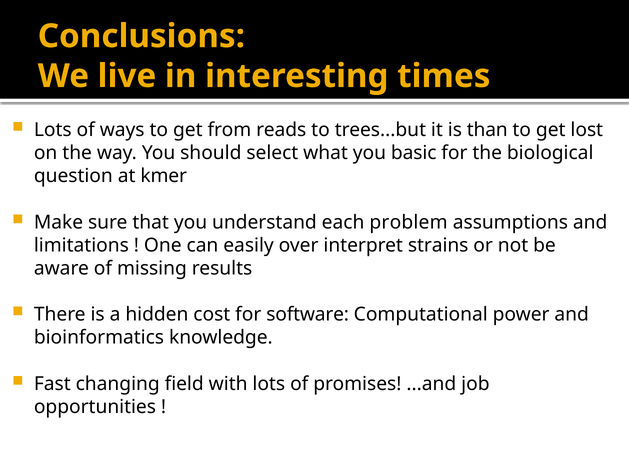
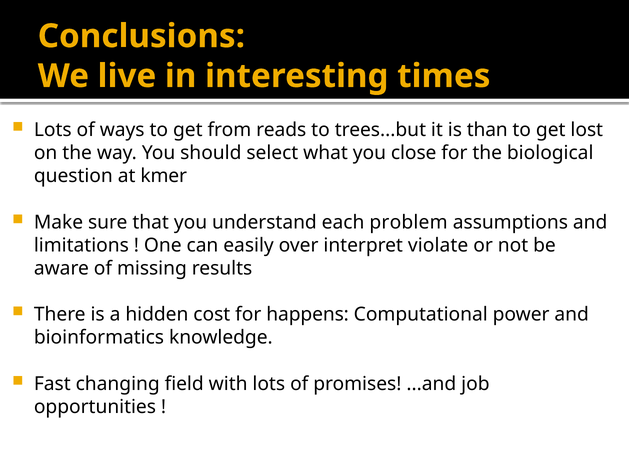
basic: basic -> close (414, 153)
strains: strains -> violate (438, 245)
software: software -> happens (308, 314)
